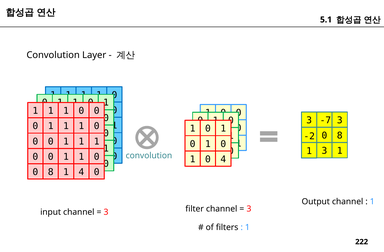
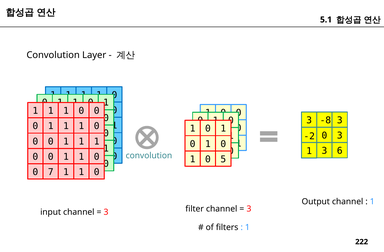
-7: -7 -> -8 (325, 120)
8: 8 -> 3 (340, 136)
1: 1 -> 6 (340, 151)
0 4: 4 -> 5 (223, 159)
8: 8 -> 7 (51, 172)
4: 4 -> 1 (81, 172)
